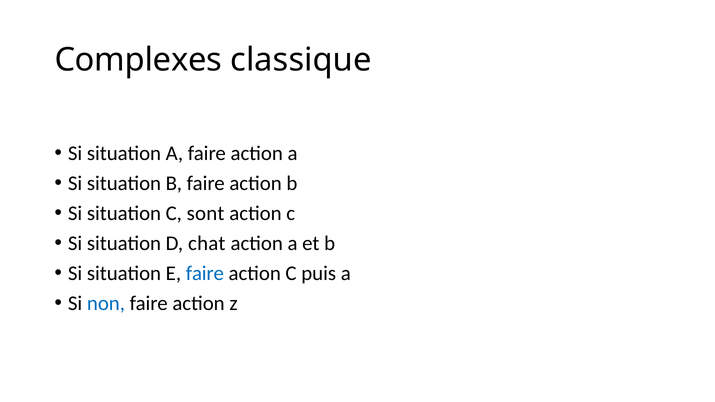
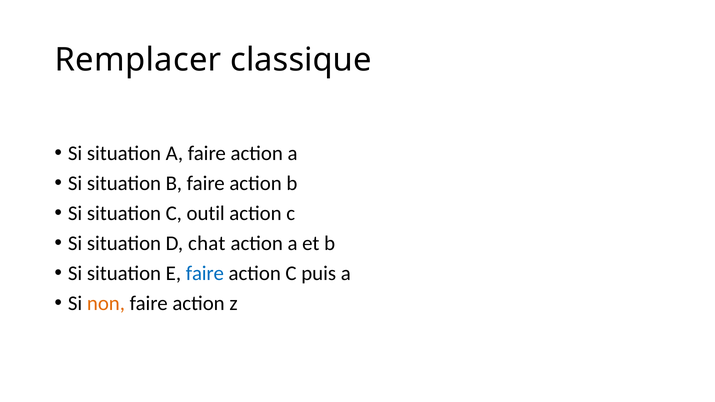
Complexes: Complexes -> Remplacer (138, 60)
sont: sont -> outil (206, 213)
non colour: blue -> orange (106, 303)
